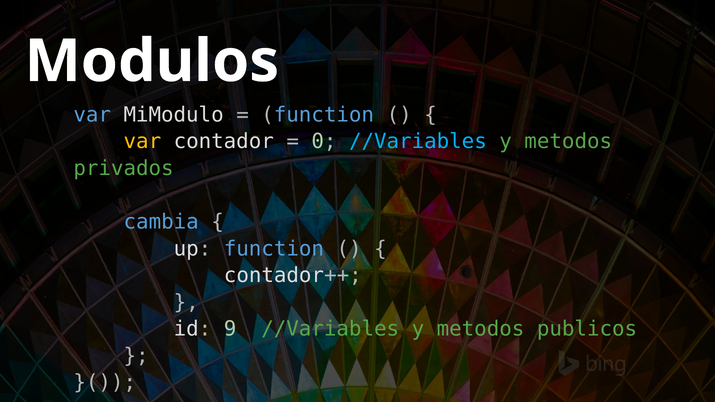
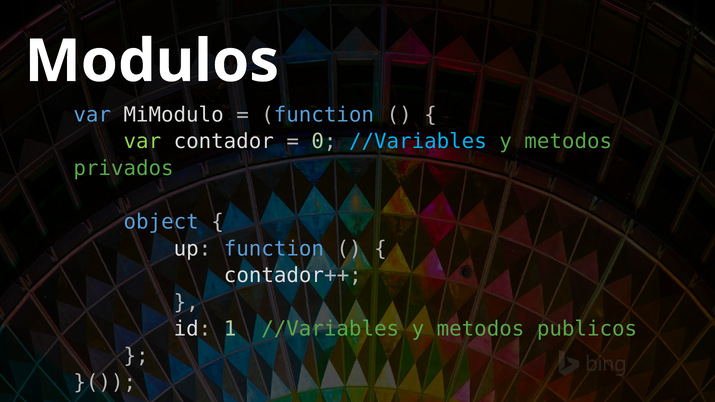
var colour: yellow -> light green (142, 142)
cambia: cambia -> object (161, 222)
9: 9 -> 1 (230, 329)
